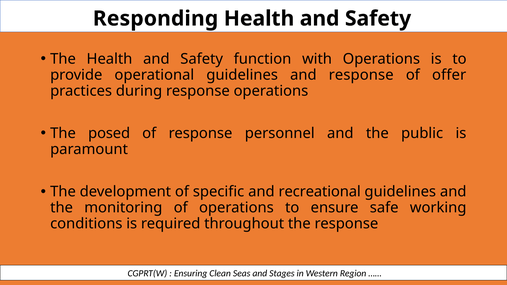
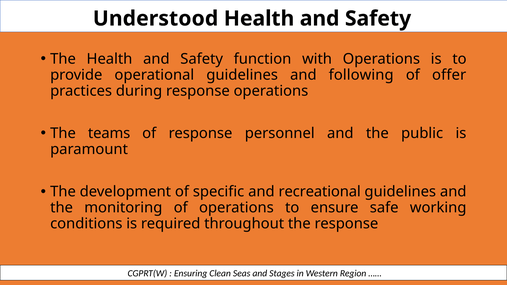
Responding: Responding -> Understood (156, 19)
and response: response -> following (361, 75)
posed: posed -> teams (109, 133)
